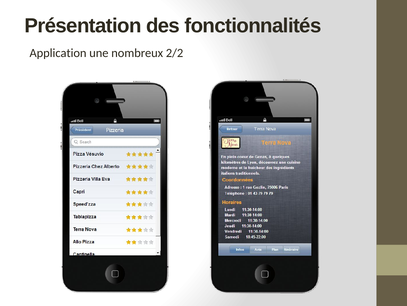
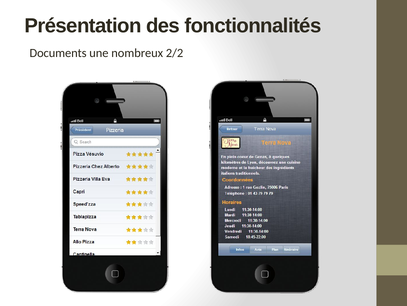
Application: Application -> Documents (58, 53)
